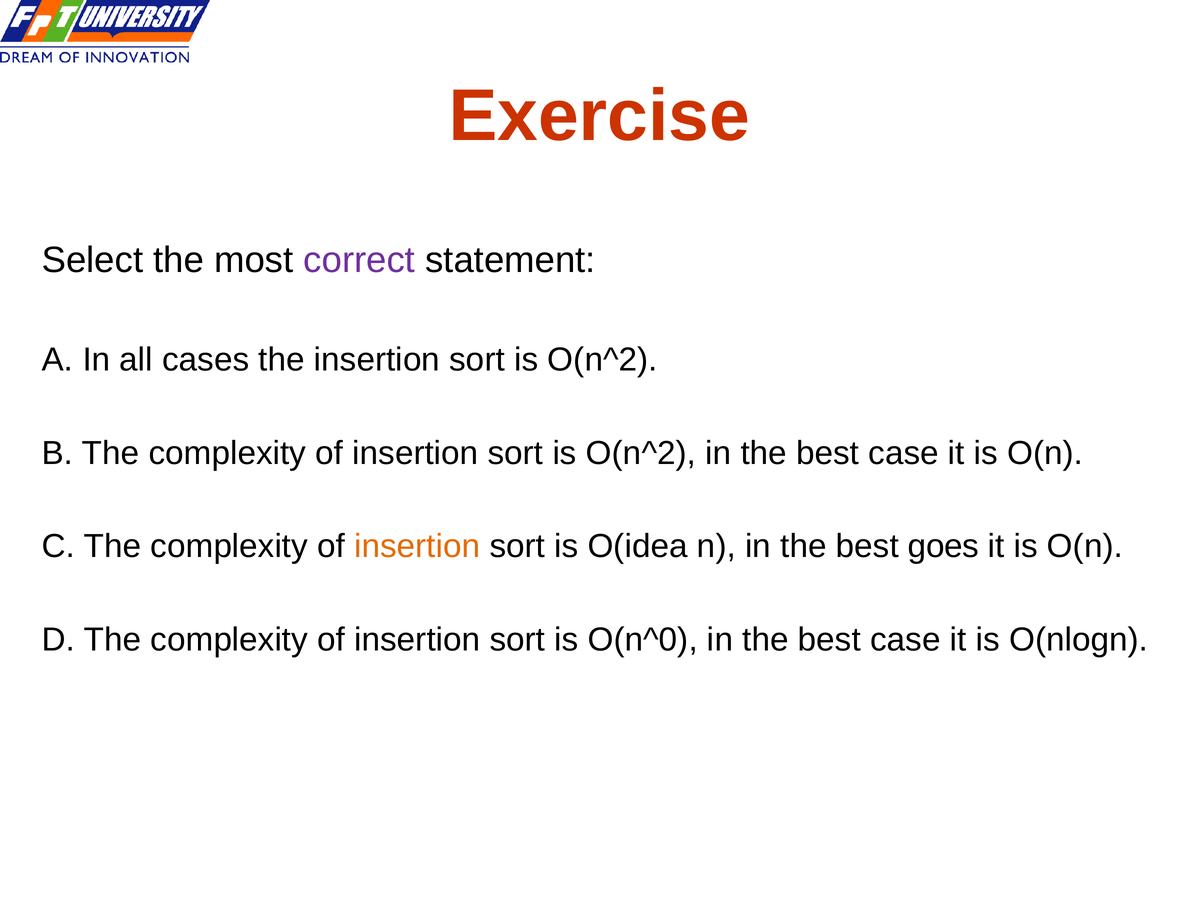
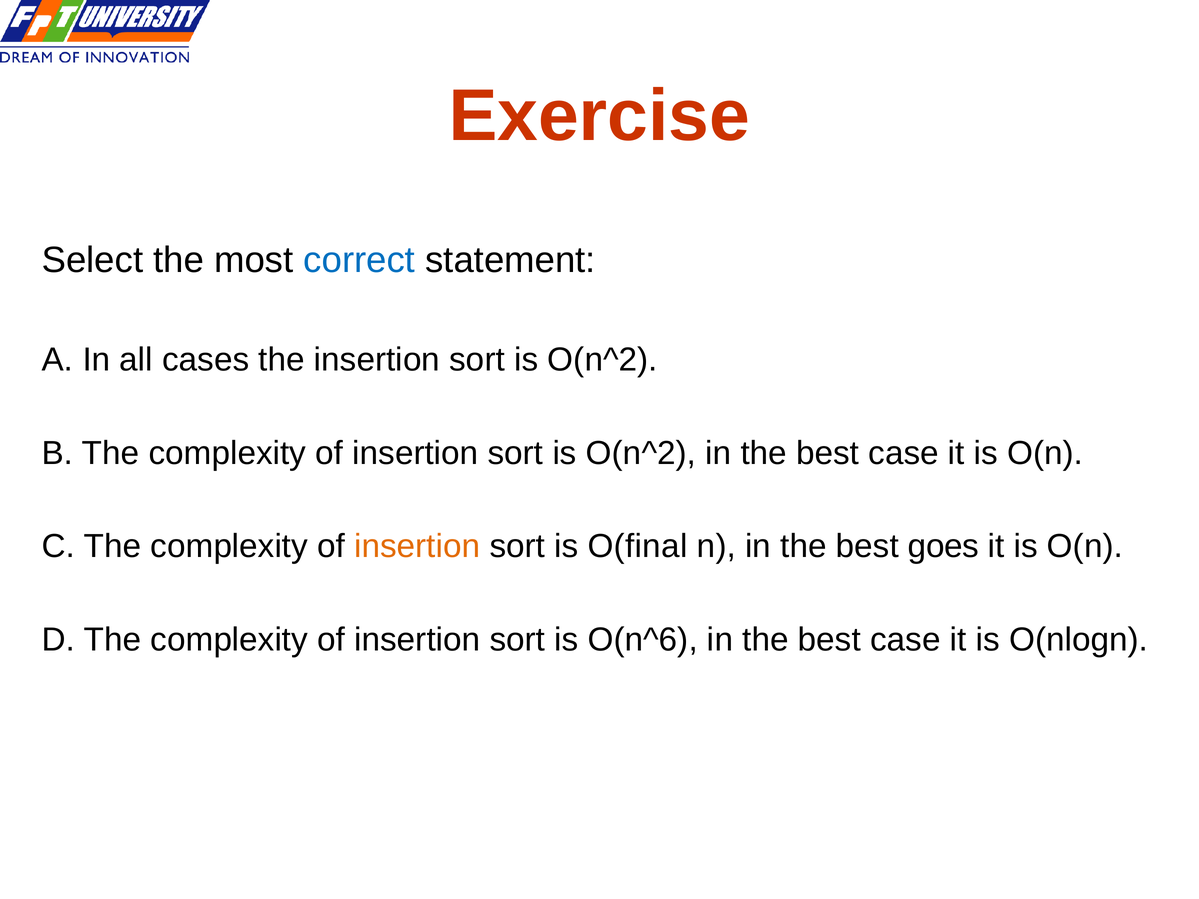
correct colour: purple -> blue (359, 260)
O(idea: O(idea -> O(final (638, 546)
O(n^0: O(n^0 -> O(n^6 (643, 640)
